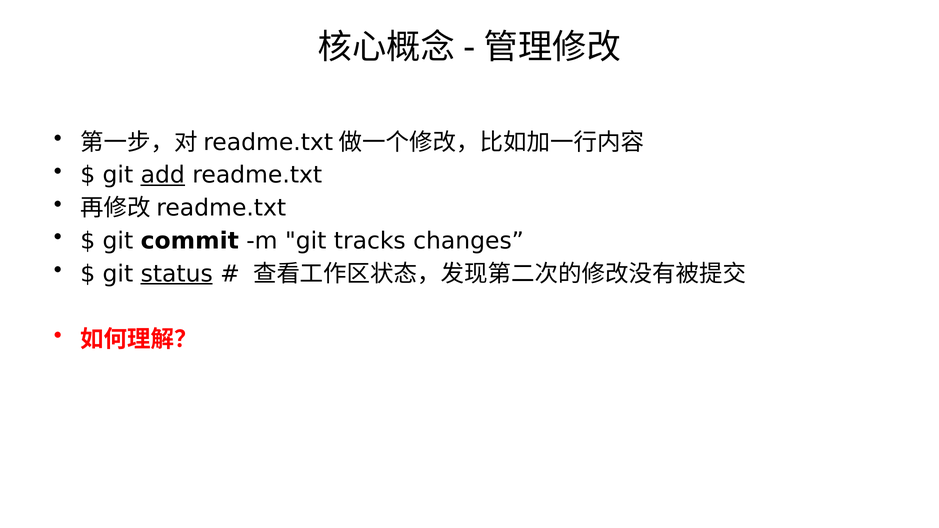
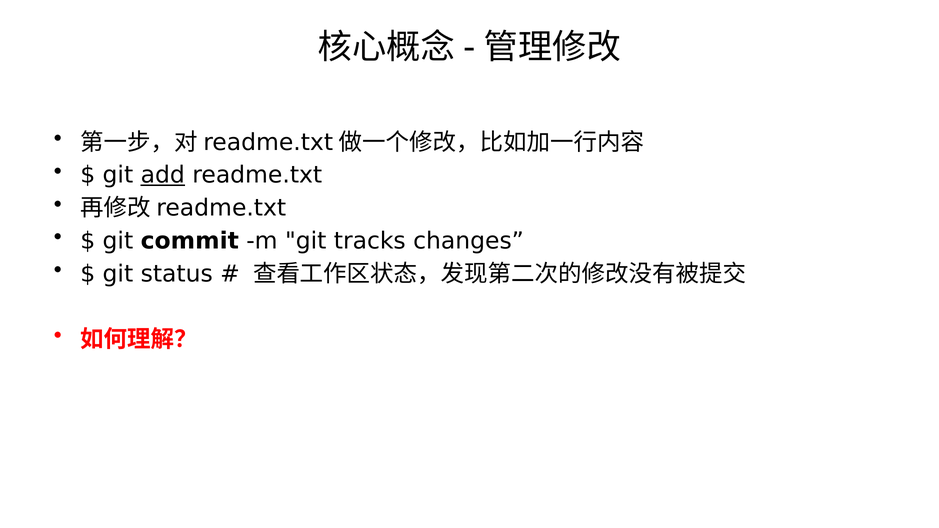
status underline: present -> none (177, 274)
